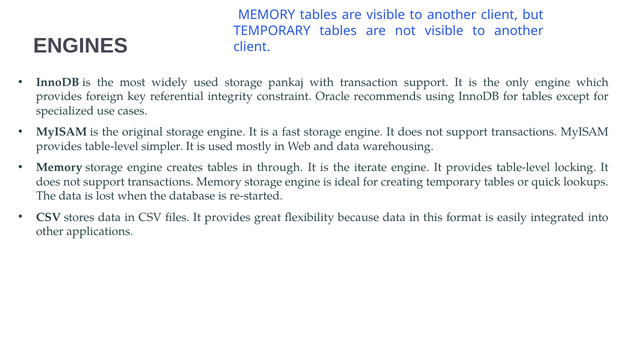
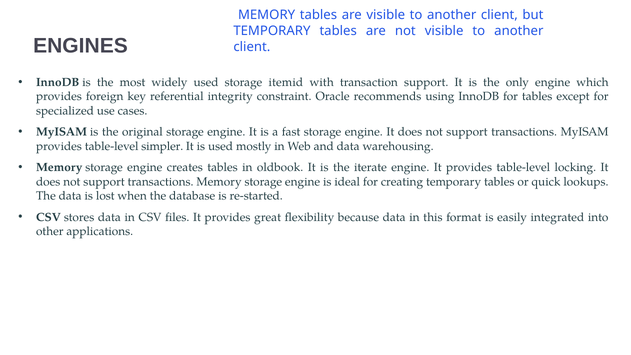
pankaj: pankaj -> itemid (286, 82)
through: through -> oldbook (280, 167)
